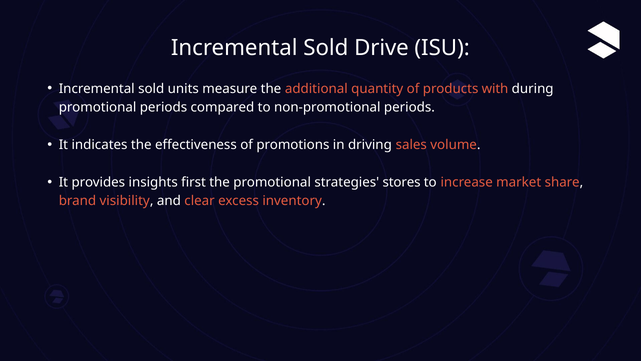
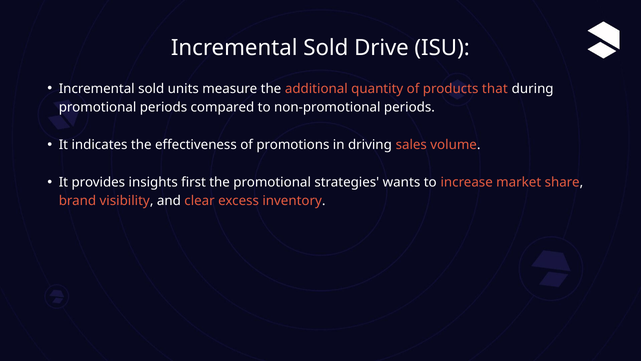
with: with -> that (495, 89)
stores: stores -> wants (401, 182)
